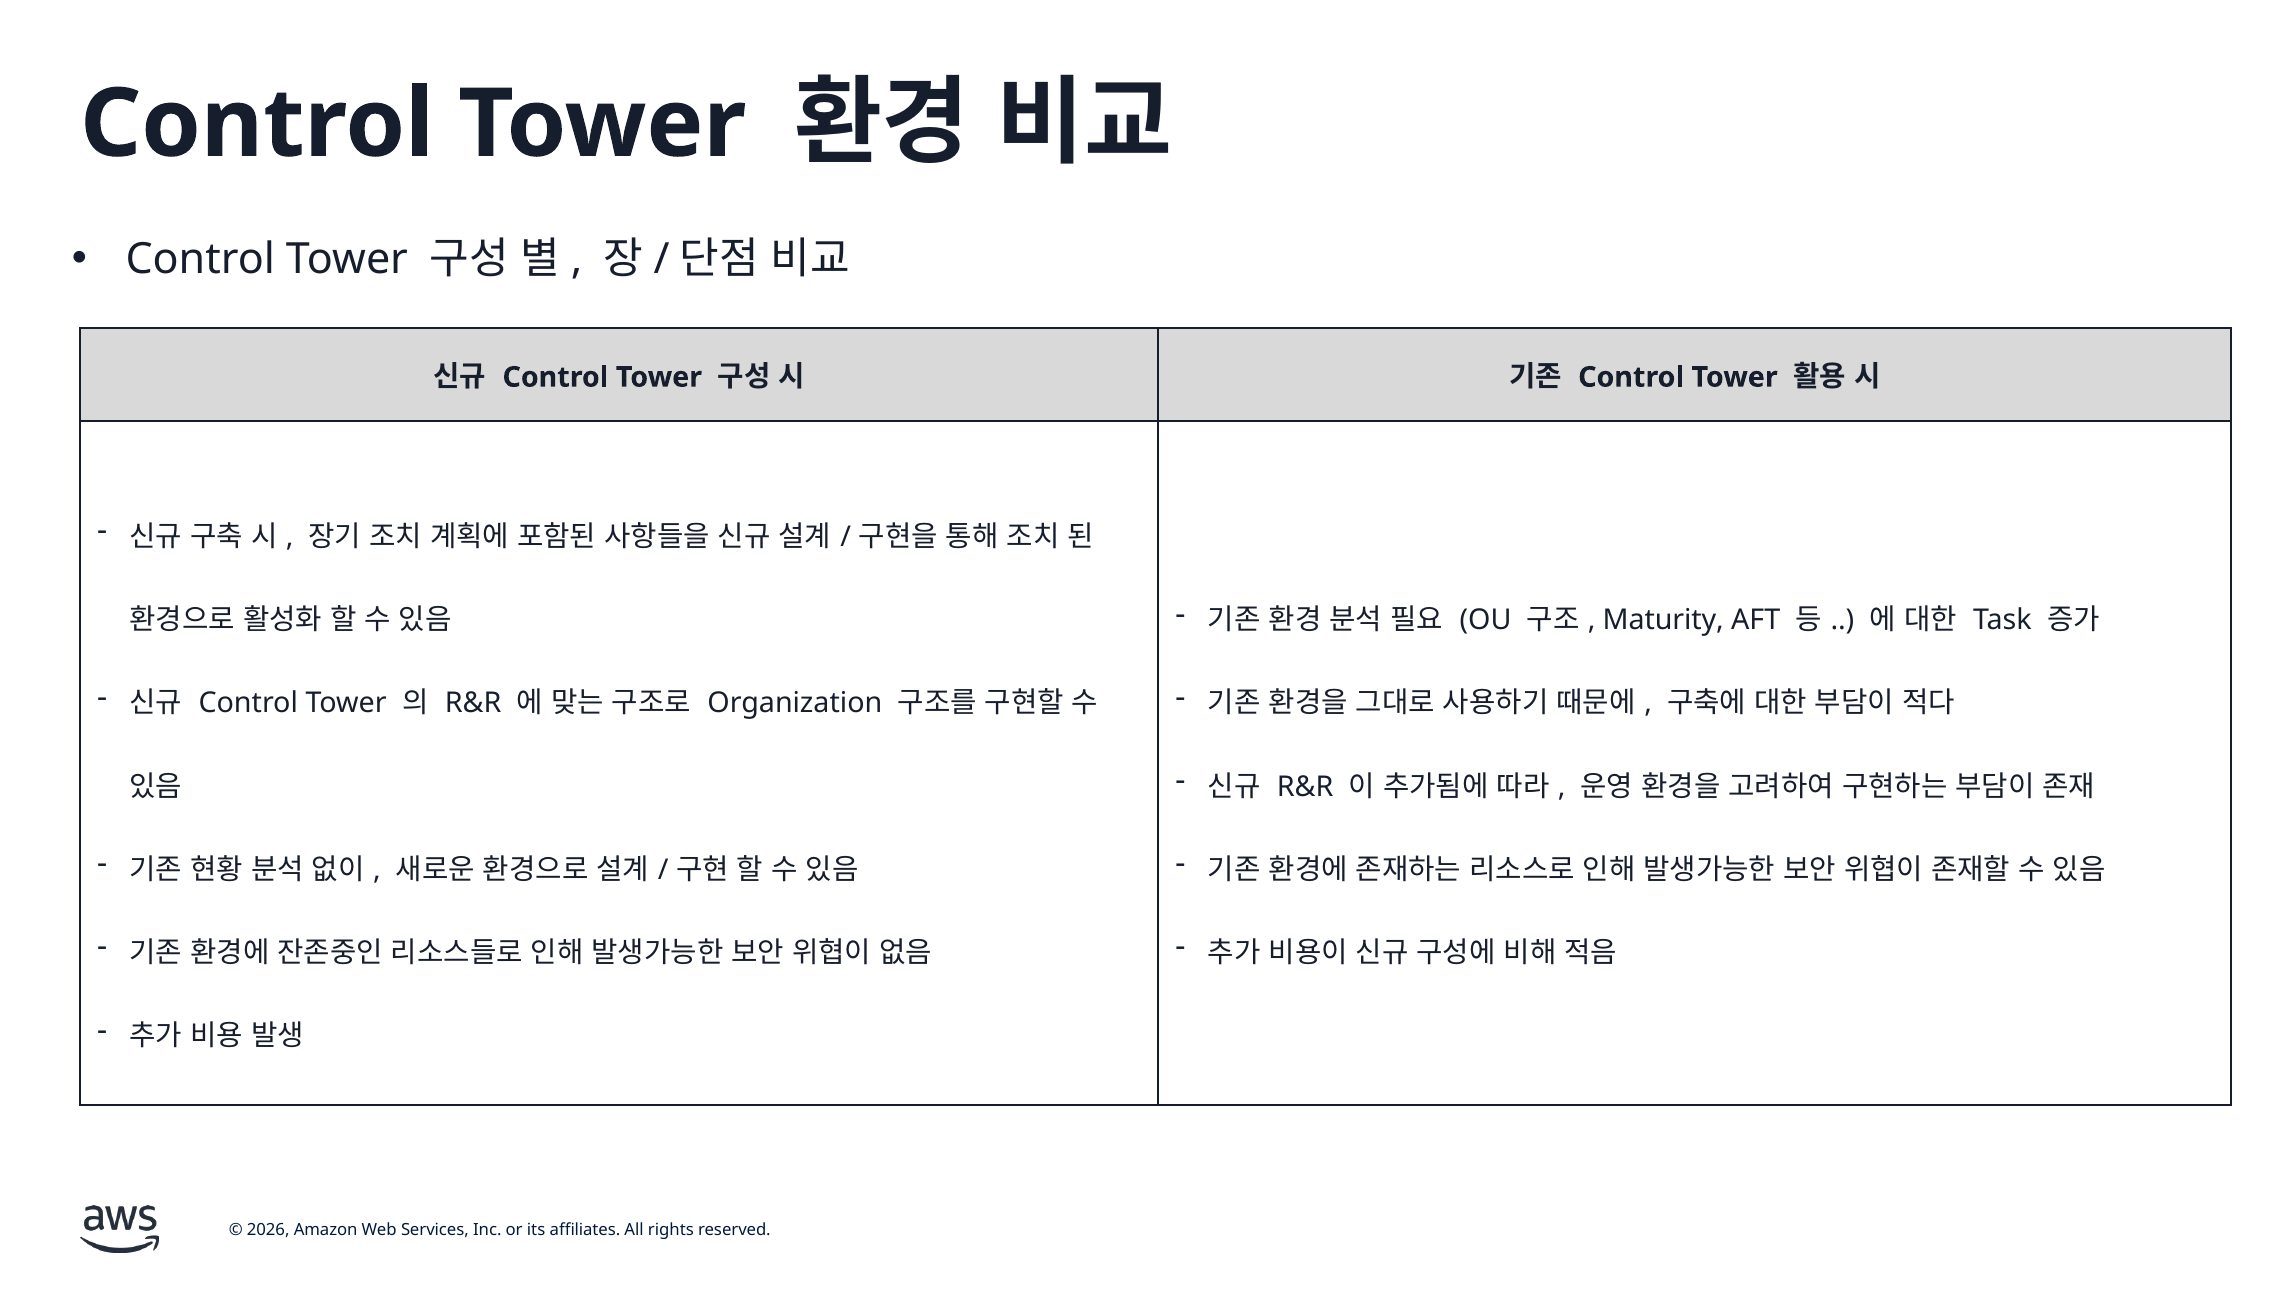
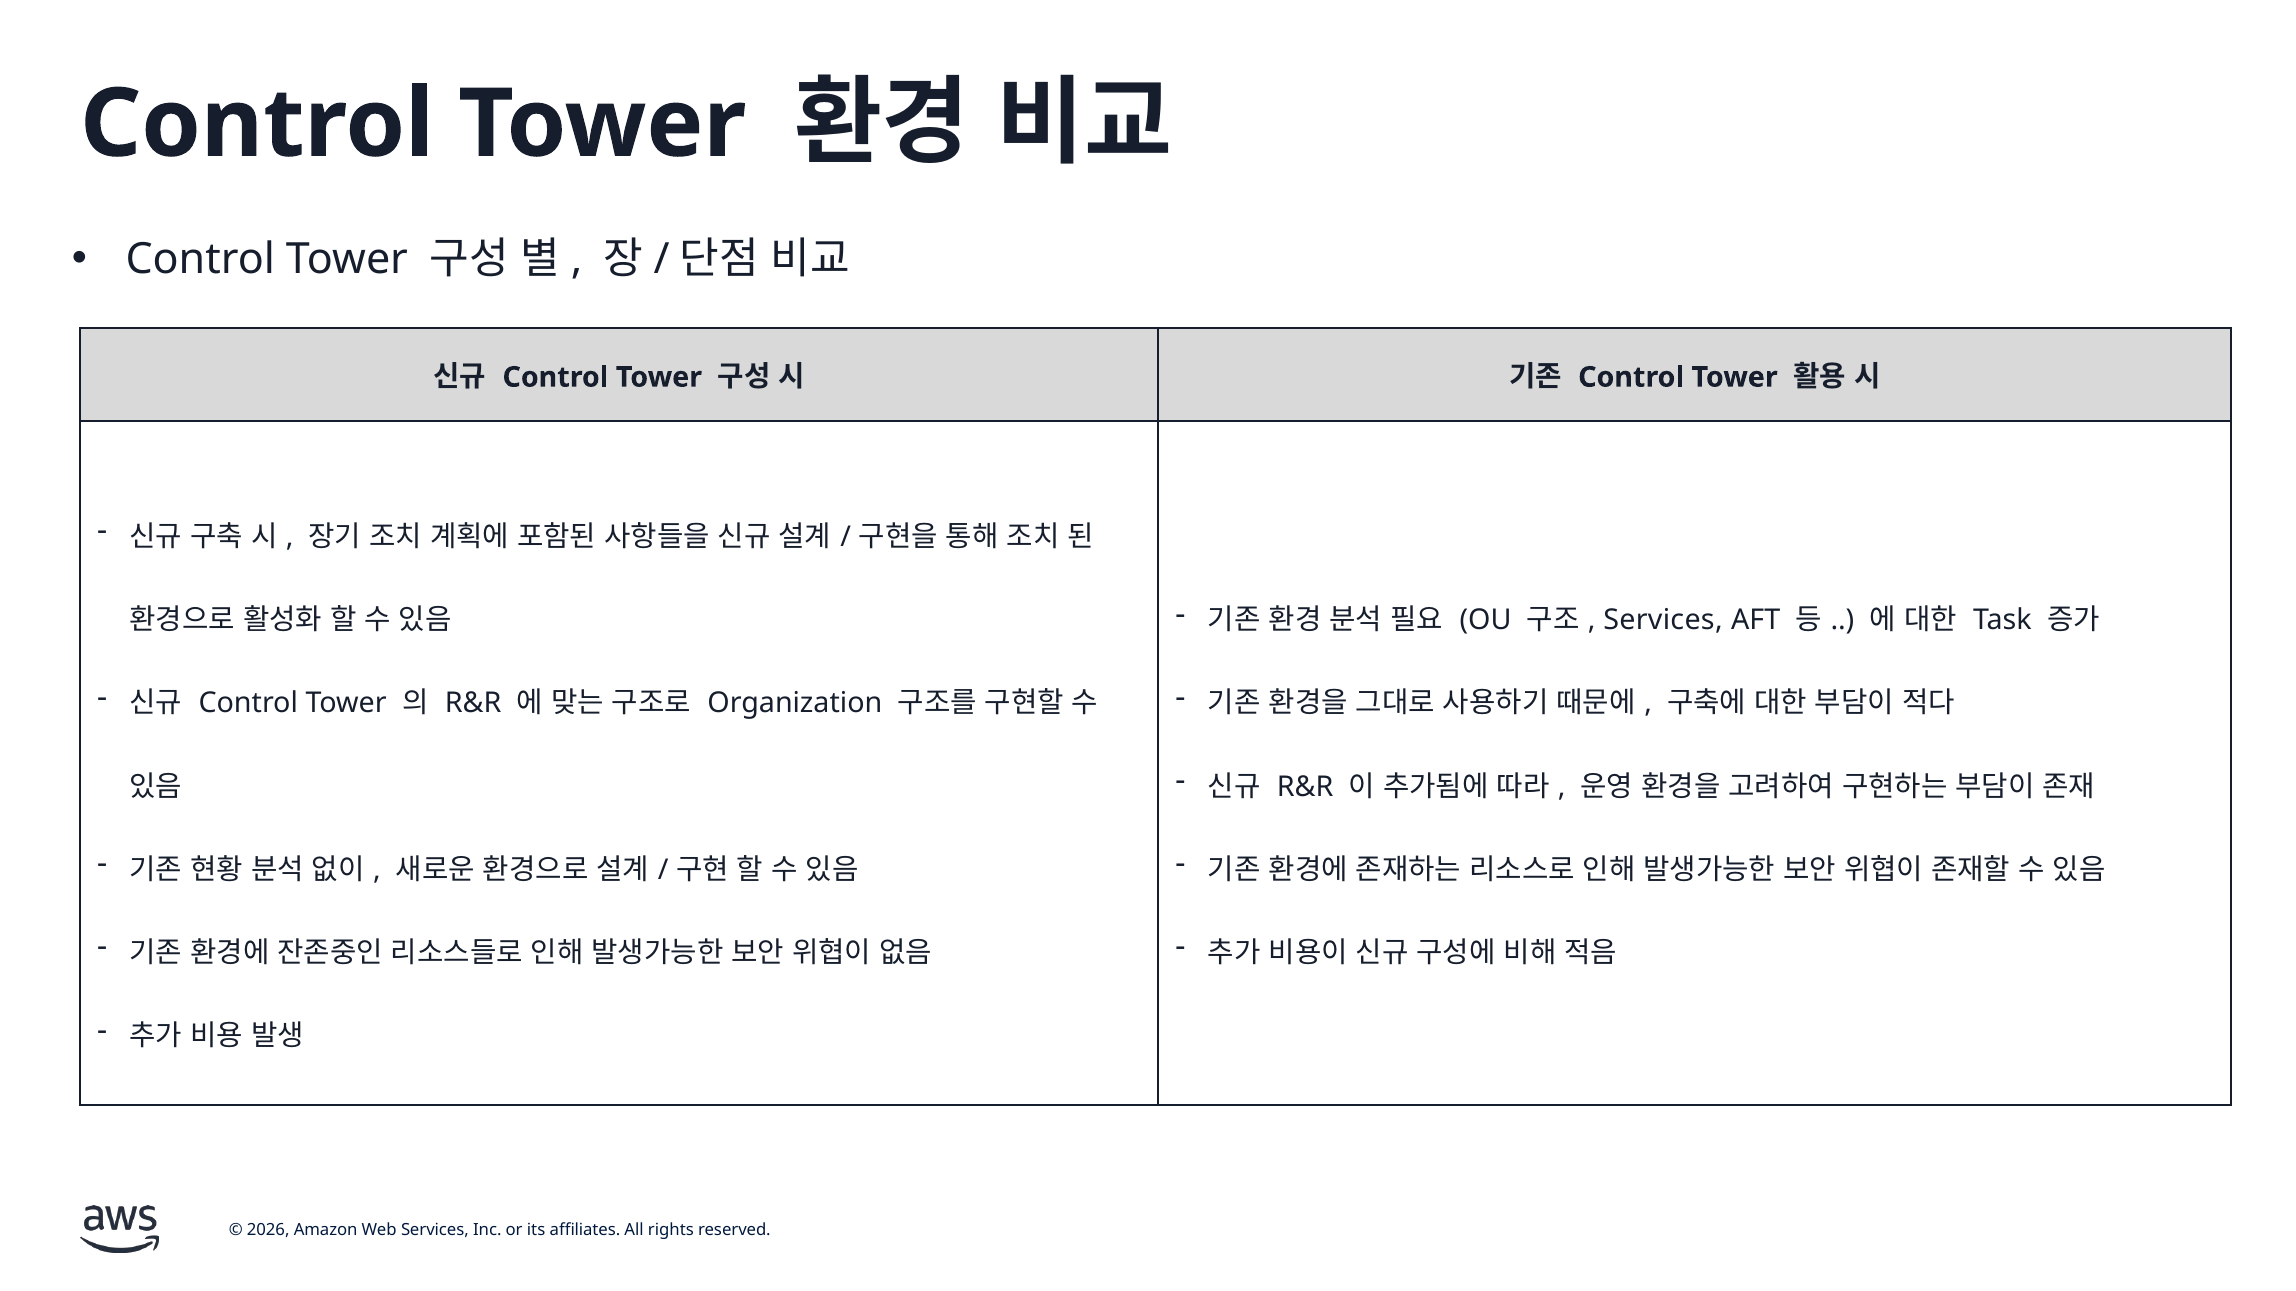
Maturity: Maturity -> Services (1663, 620)
